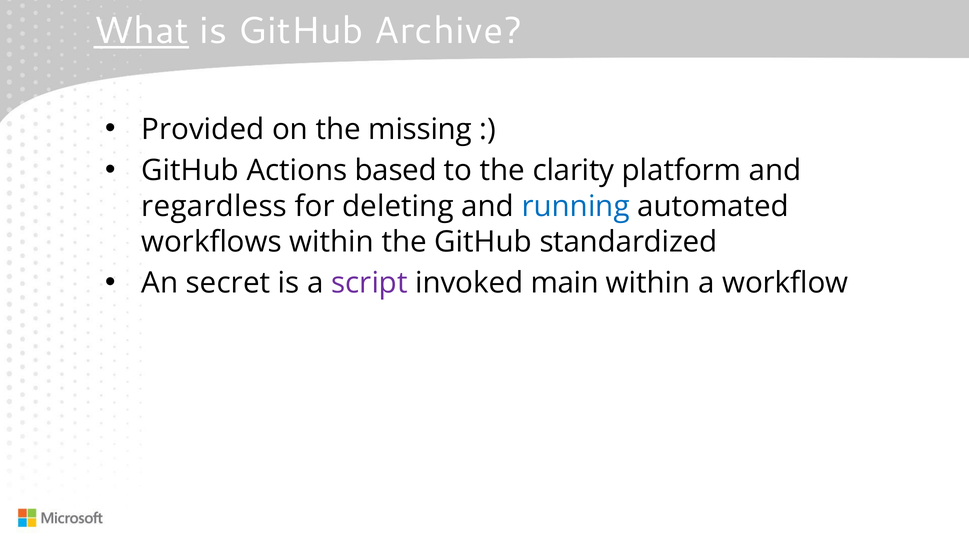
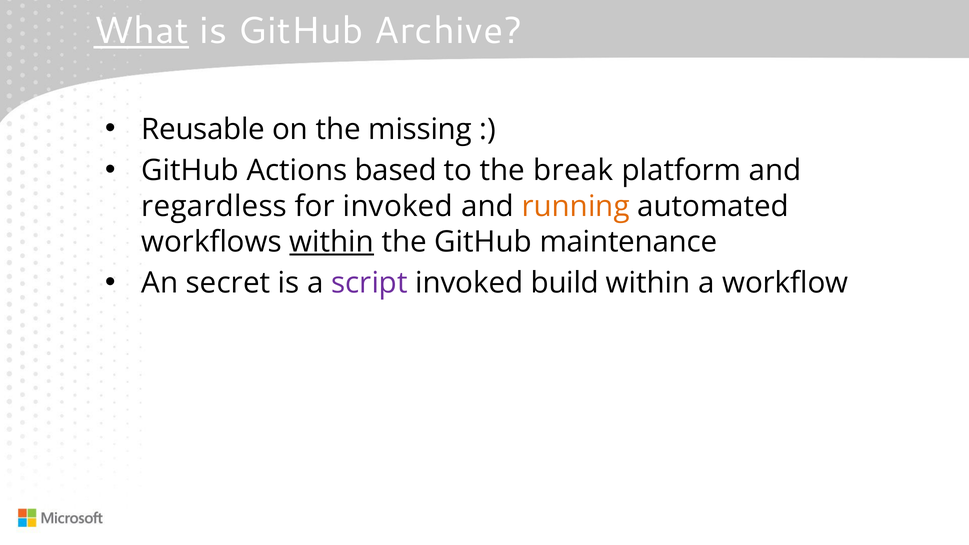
Provided: Provided -> Reusable (203, 129)
clarity: clarity -> break (573, 171)
for deleting: deleting -> invoked (398, 206)
running colour: blue -> orange (576, 206)
within underline: none -> present (332, 242)
standardized: standardized -> maintenance (628, 242)
main: main -> build (565, 283)
